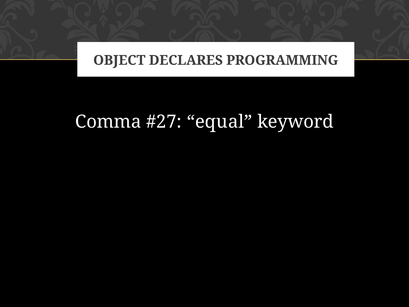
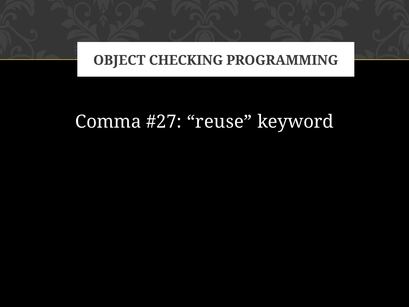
DECLARES: DECLARES -> CHECKING (186, 60)
equal: equal -> reuse (220, 122)
